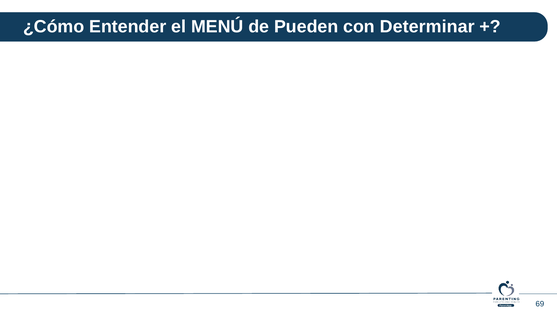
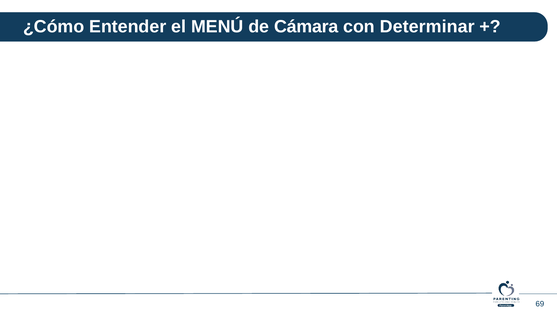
Pueden: Pueden -> Cámara (306, 27)
